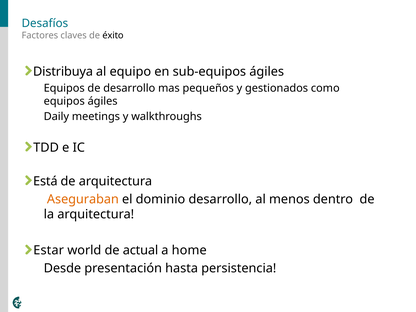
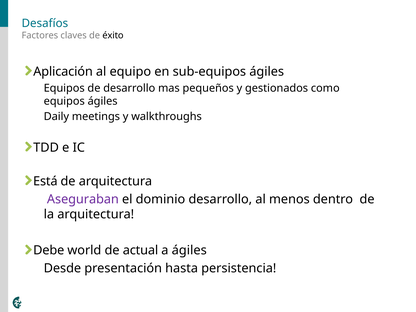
Distribuya: Distribuya -> Aplicación (63, 72)
Aseguraban colour: orange -> purple (83, 199)
Estar: Estar -> Debe (49, 250)
a home: home -> ágiles (189, 250)
